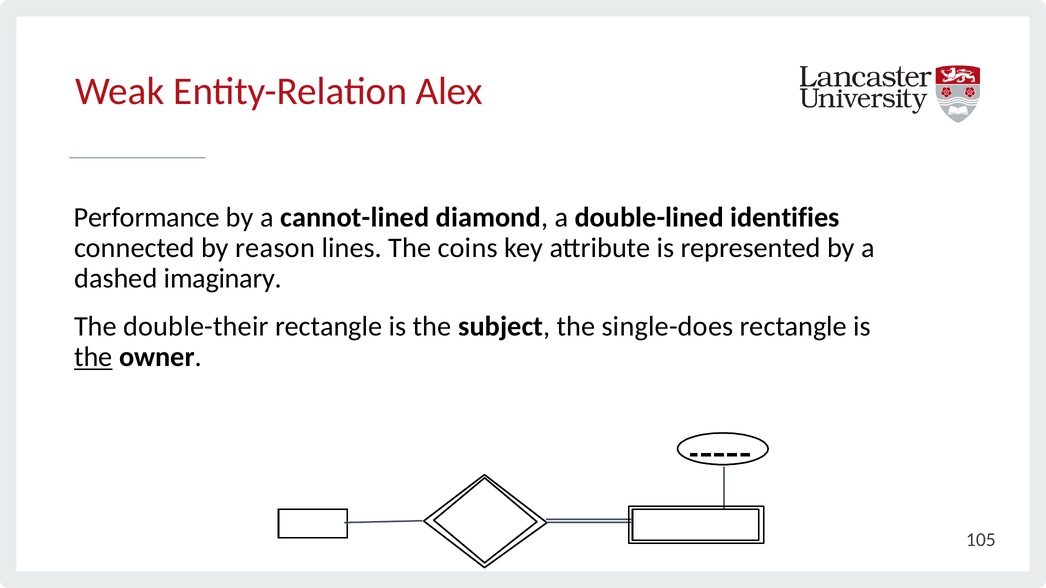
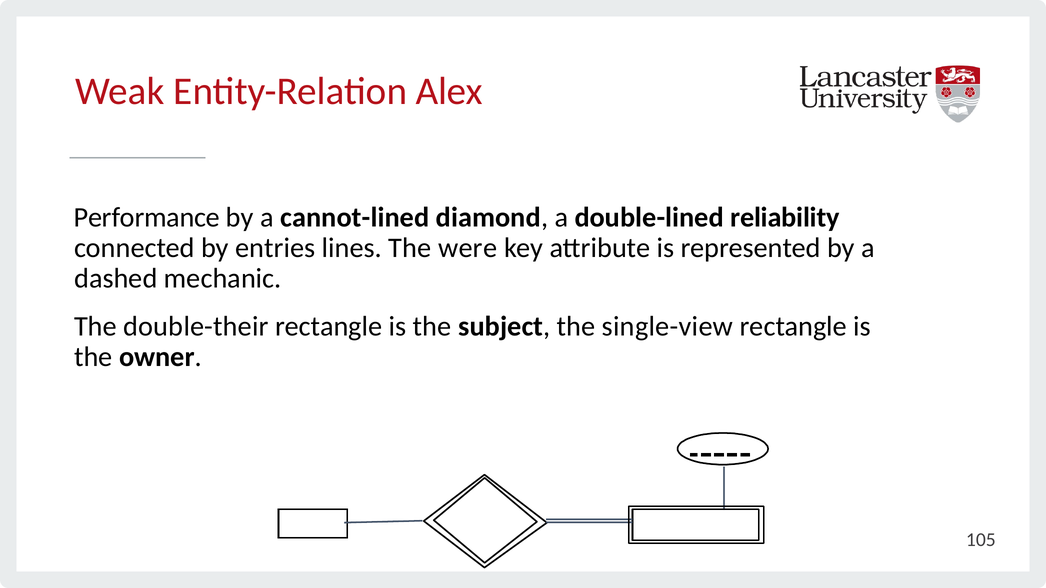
identifies: identifies -> reliability (785, 218)
by reason: reason -> entries (275, 248)
coins: coins -> were (468, 248)
imaginary: imaginary -> mechanic (223, 279)
single-does: single-does -> single-view (667, 327)
the underline: present -> none (93, 357)
